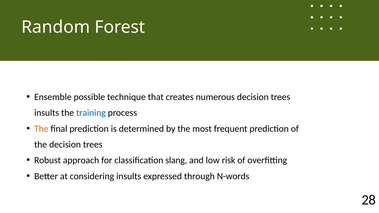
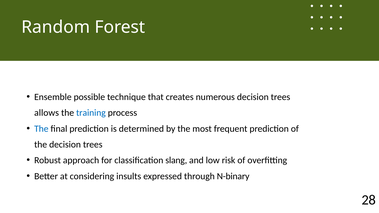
insults: insults -> allows (47, 113)
The colour: orange -> blue (41, 129)
N-words: N-words -> N-binary (233, 176)
